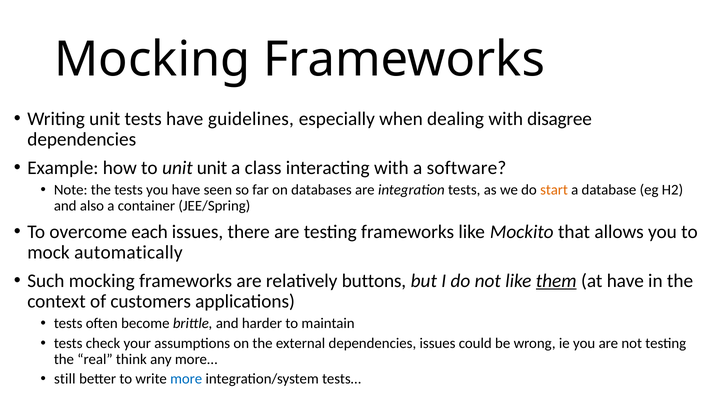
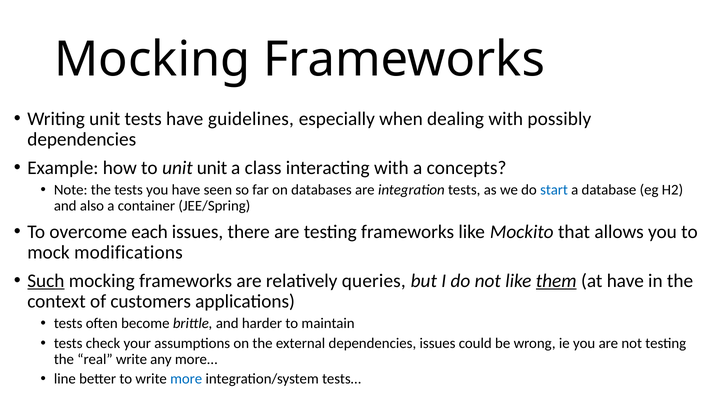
disagree: disagree -> possibly (559, 119)
software: software -> concepts (467, 168)
start colour: orange -> blue (554, 190)
automatically: automatically -> modifications (128, 252)
Such underline: none -> present (46, 281)
buttons: buttons -> queries (374, 281)
real think: think -> write (131, 359)
still: still -> line (65, 379)
